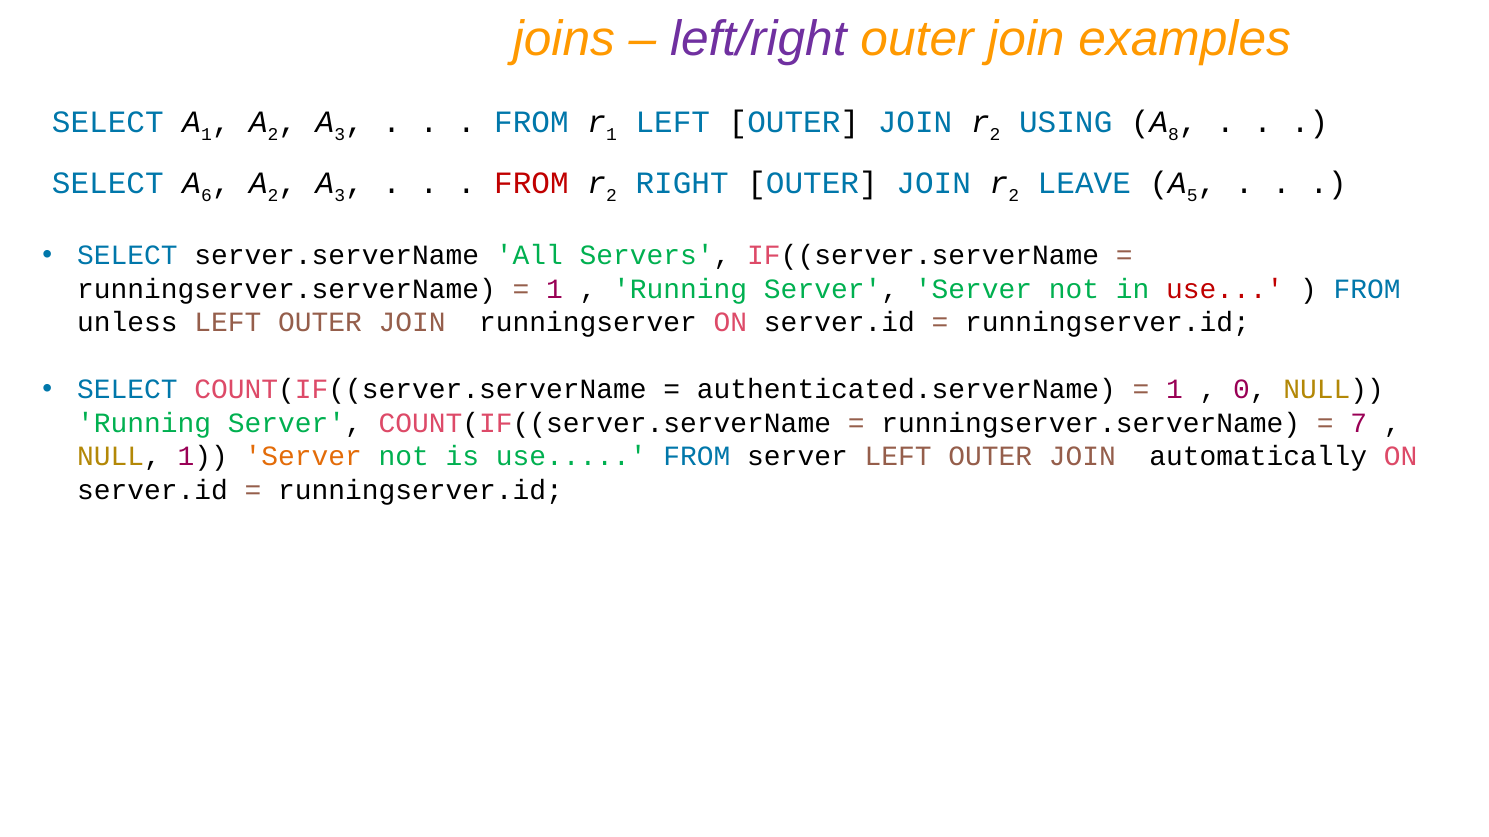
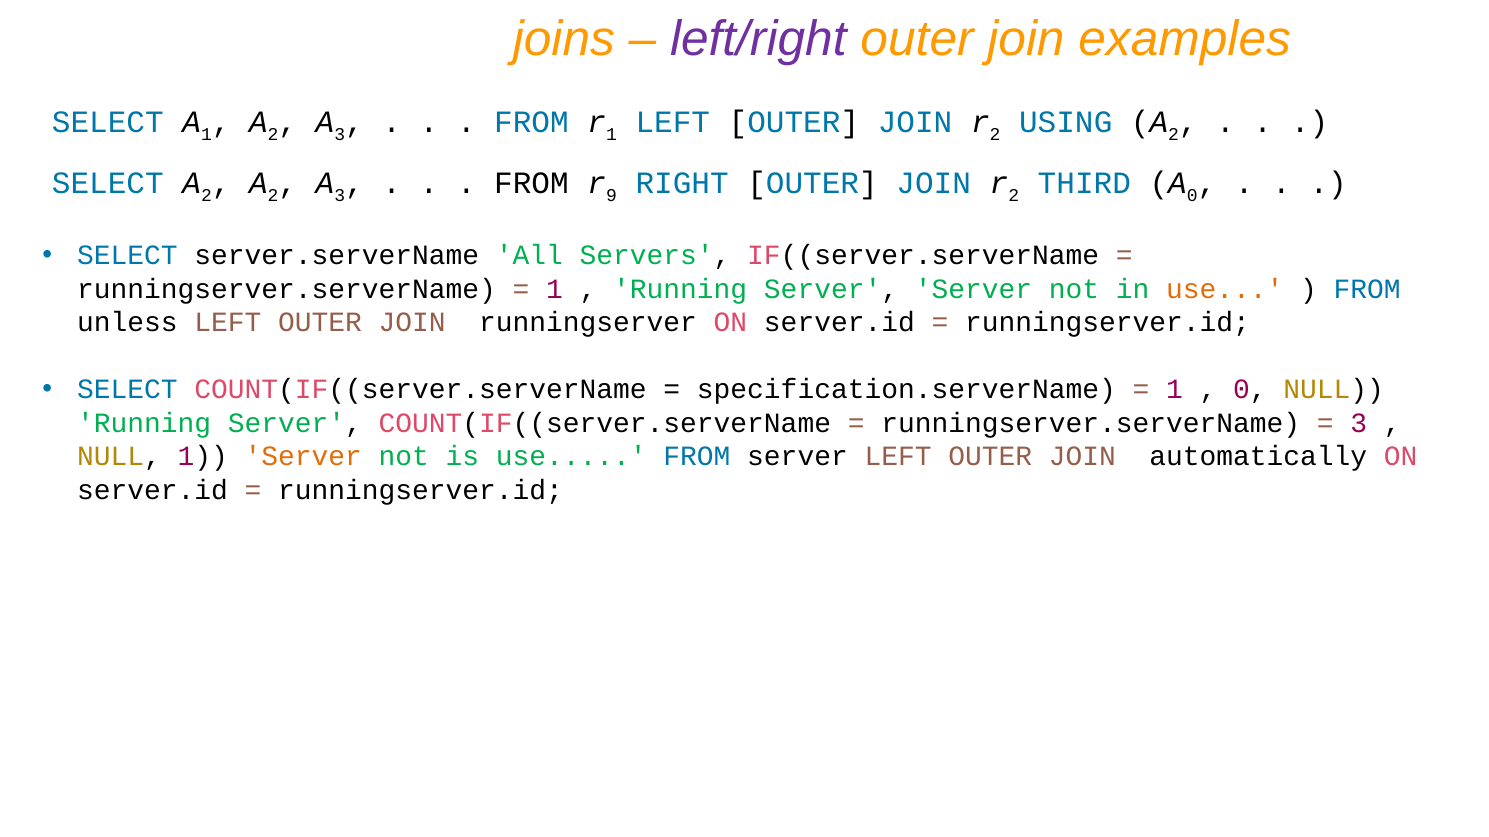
8: 8 -> 2 (1174, 135)
6: 6 -> 2 (206, 196)
FROM colour: red -> black (531, 184)
2: 2 -> 9 (611, 196)
LEAVE: LEAVE -> THIRD (1084, 184)
5: 5 -> 0 (1192, 196)
use colour: red -> orange (1225, 289)
authenticated.serverName: authenticated.serverName -> specification.serverName (906, 390)
7: 7 -> 3 (1359, 423)
